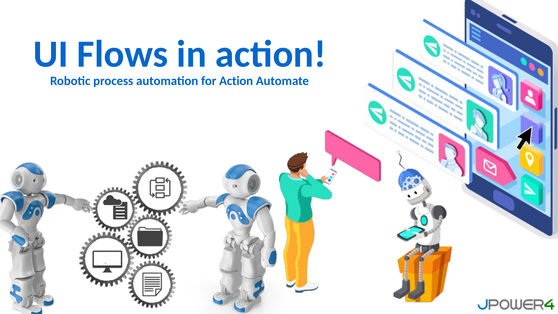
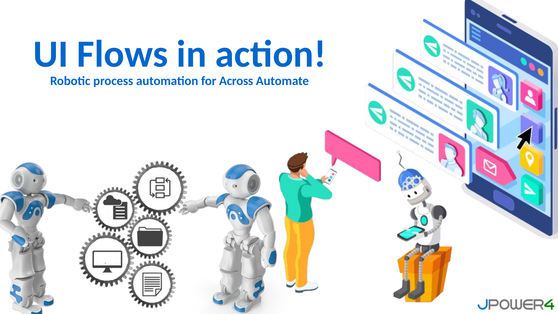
for Action: Action -> Across (236, 81)
